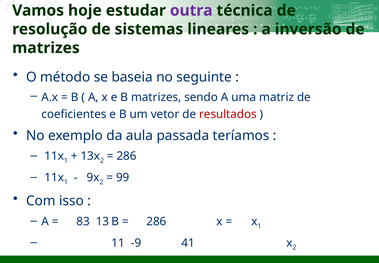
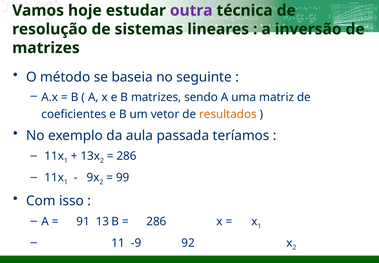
resultados colour: red -> orange (228, 114)
83: 83 -> 91 (83, 221)
41: 41 -> 92 (188, 242)
